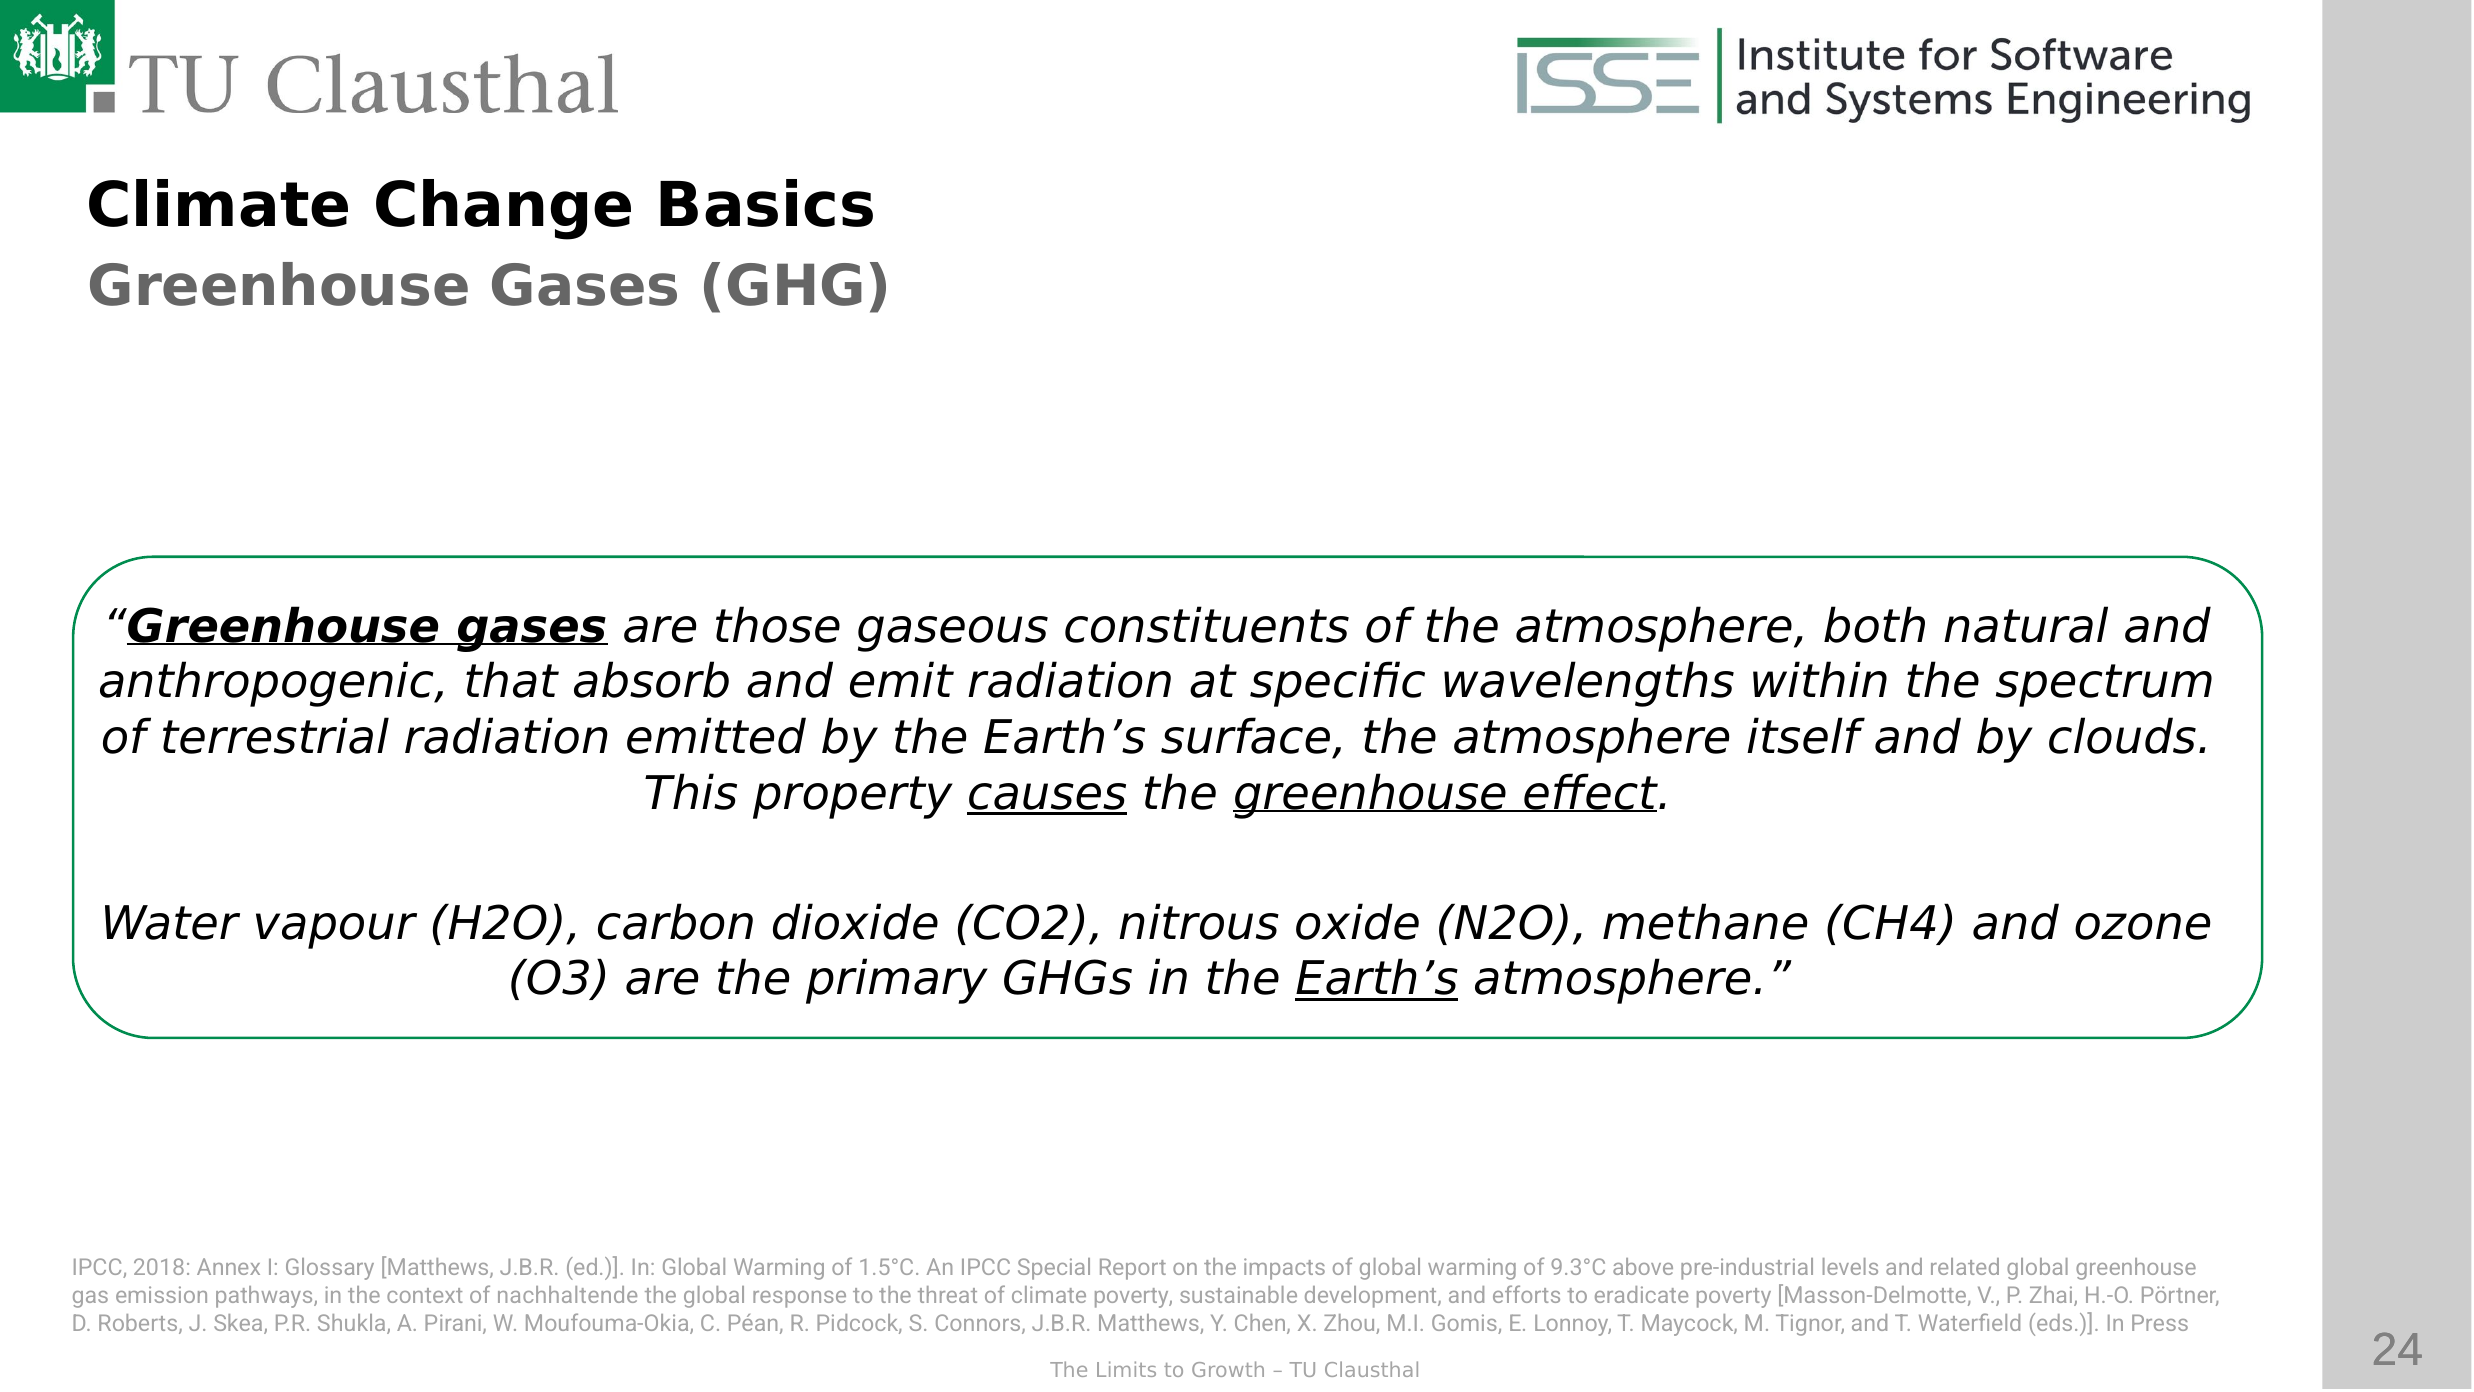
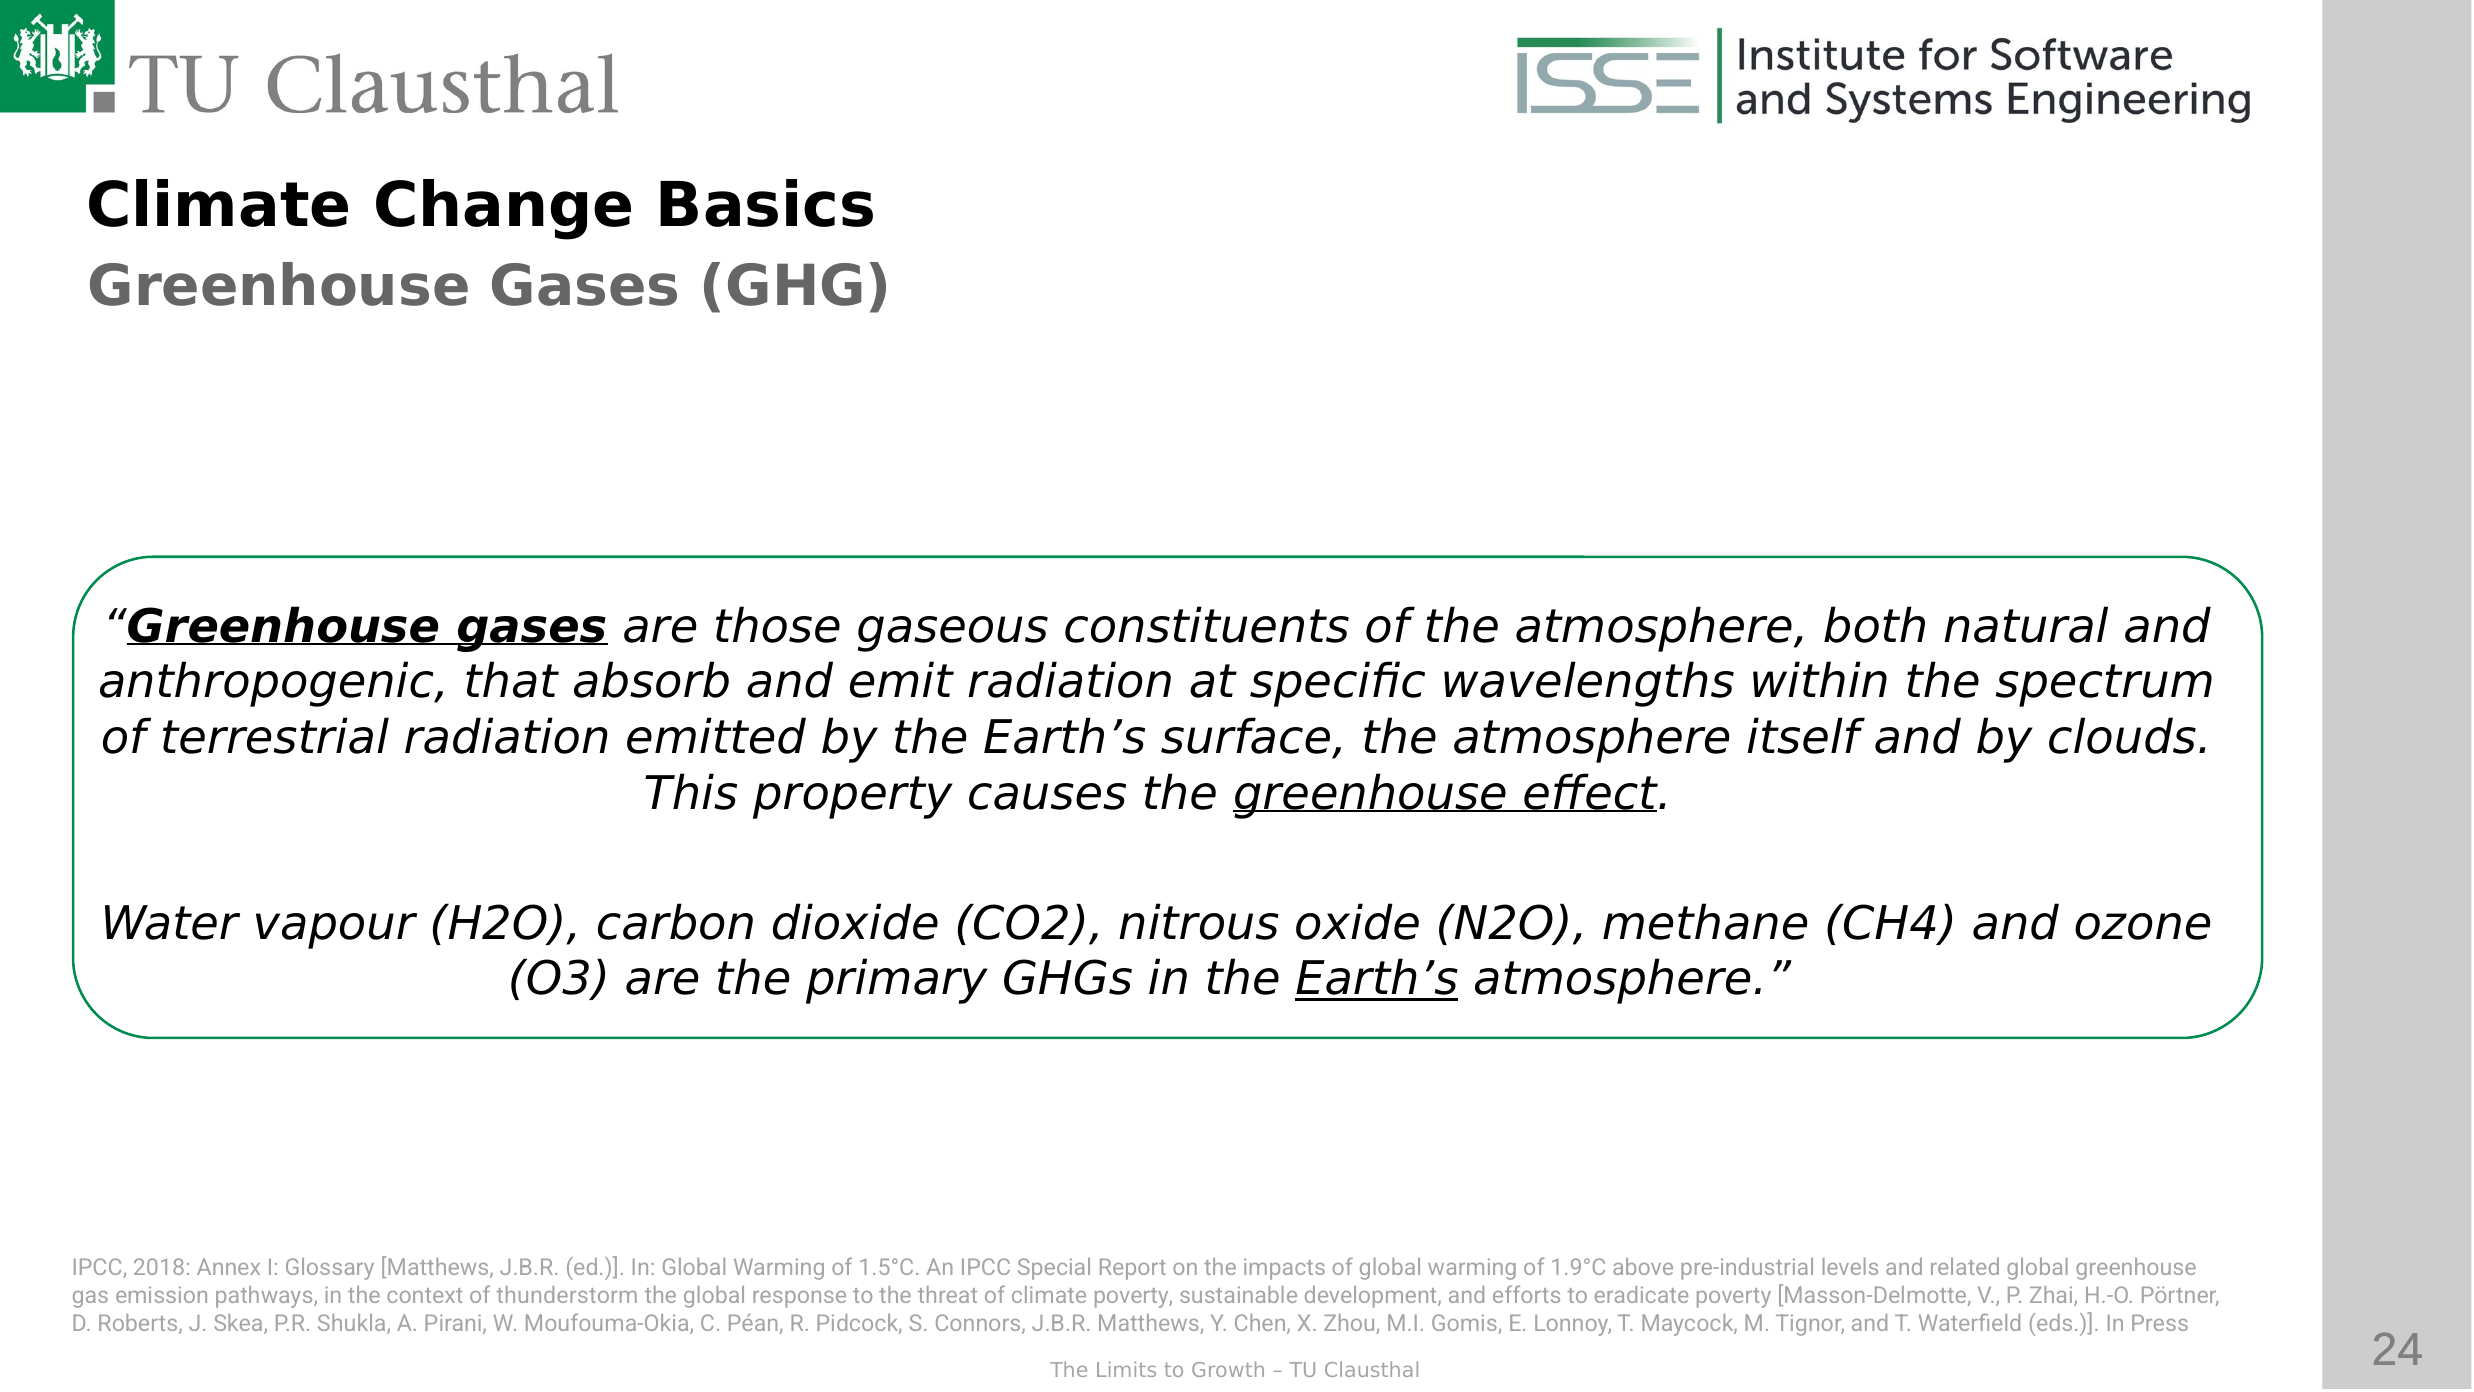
causes underline: present -> none (1047, 794)
9.3°C: 9.3°C -> 1.9°C (1578, 1268)
nachhaltende: nachhaltende -> thunderstorm (567, 1296)
